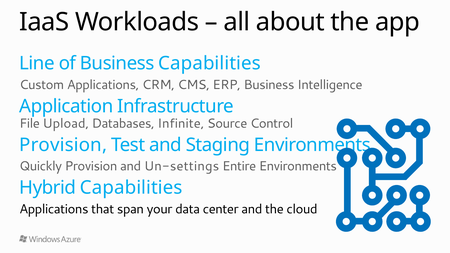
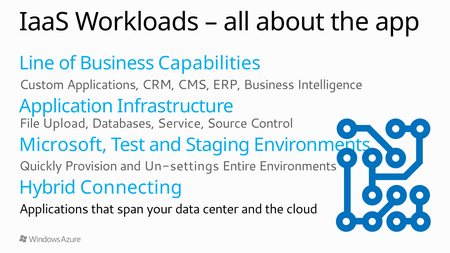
Infinite: Infinite -> Service (181, 124)
Provision: Provision -> Microsoft (63, 145)
Hybrid Capabilities: Capabilities -> Connecting (131, 188)
